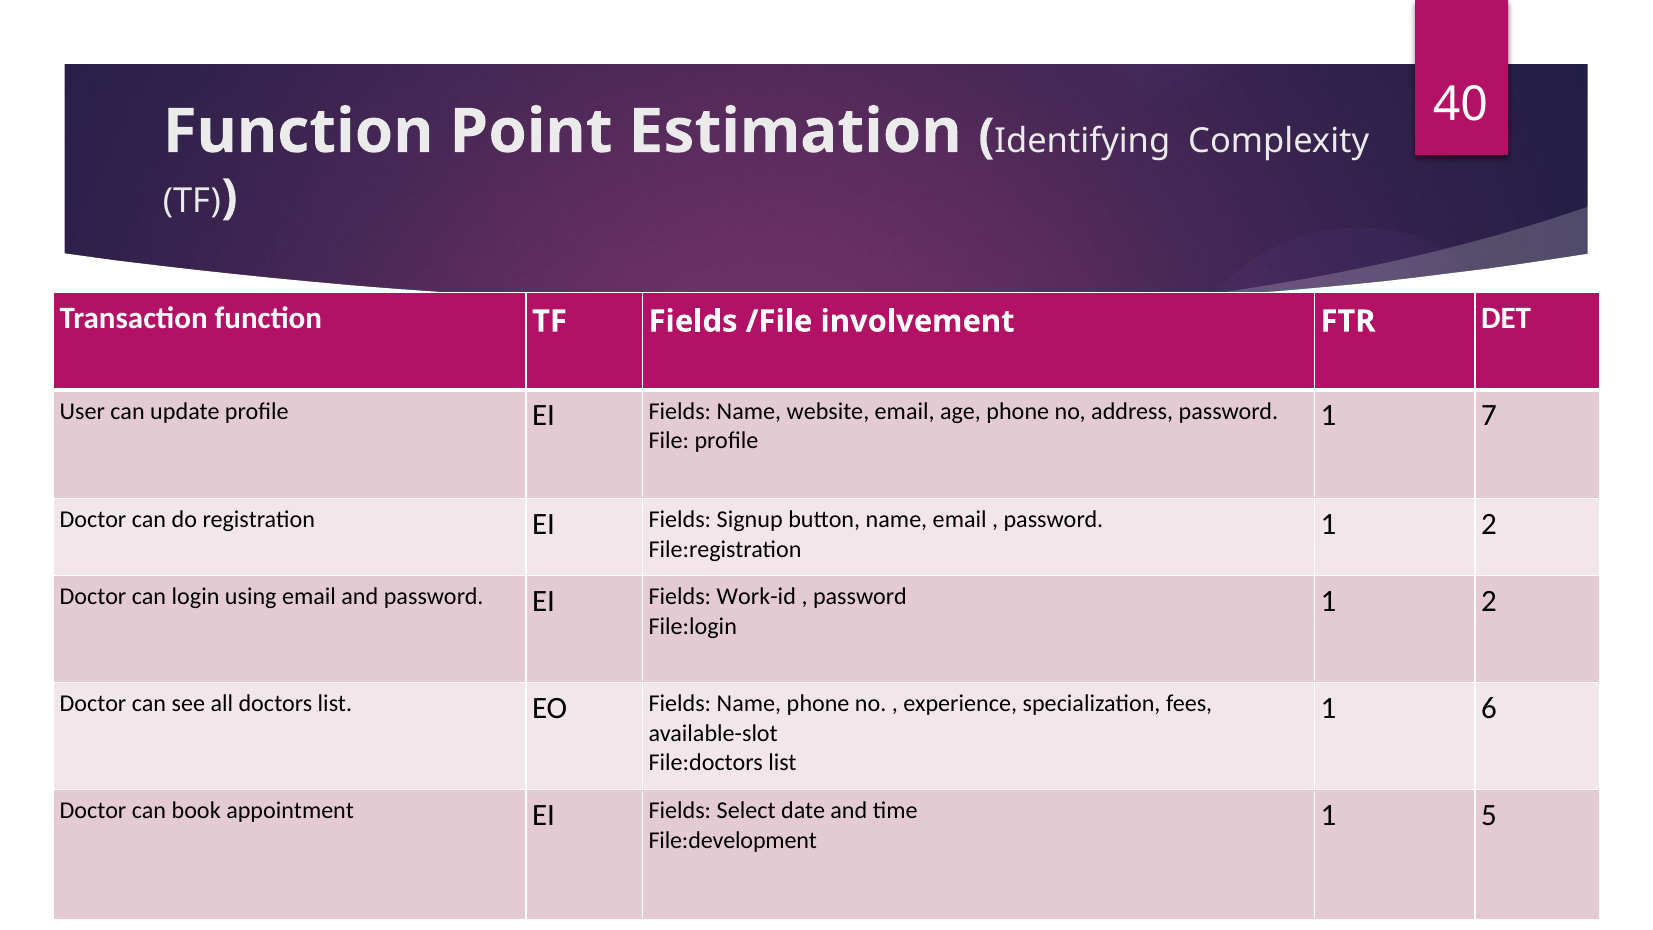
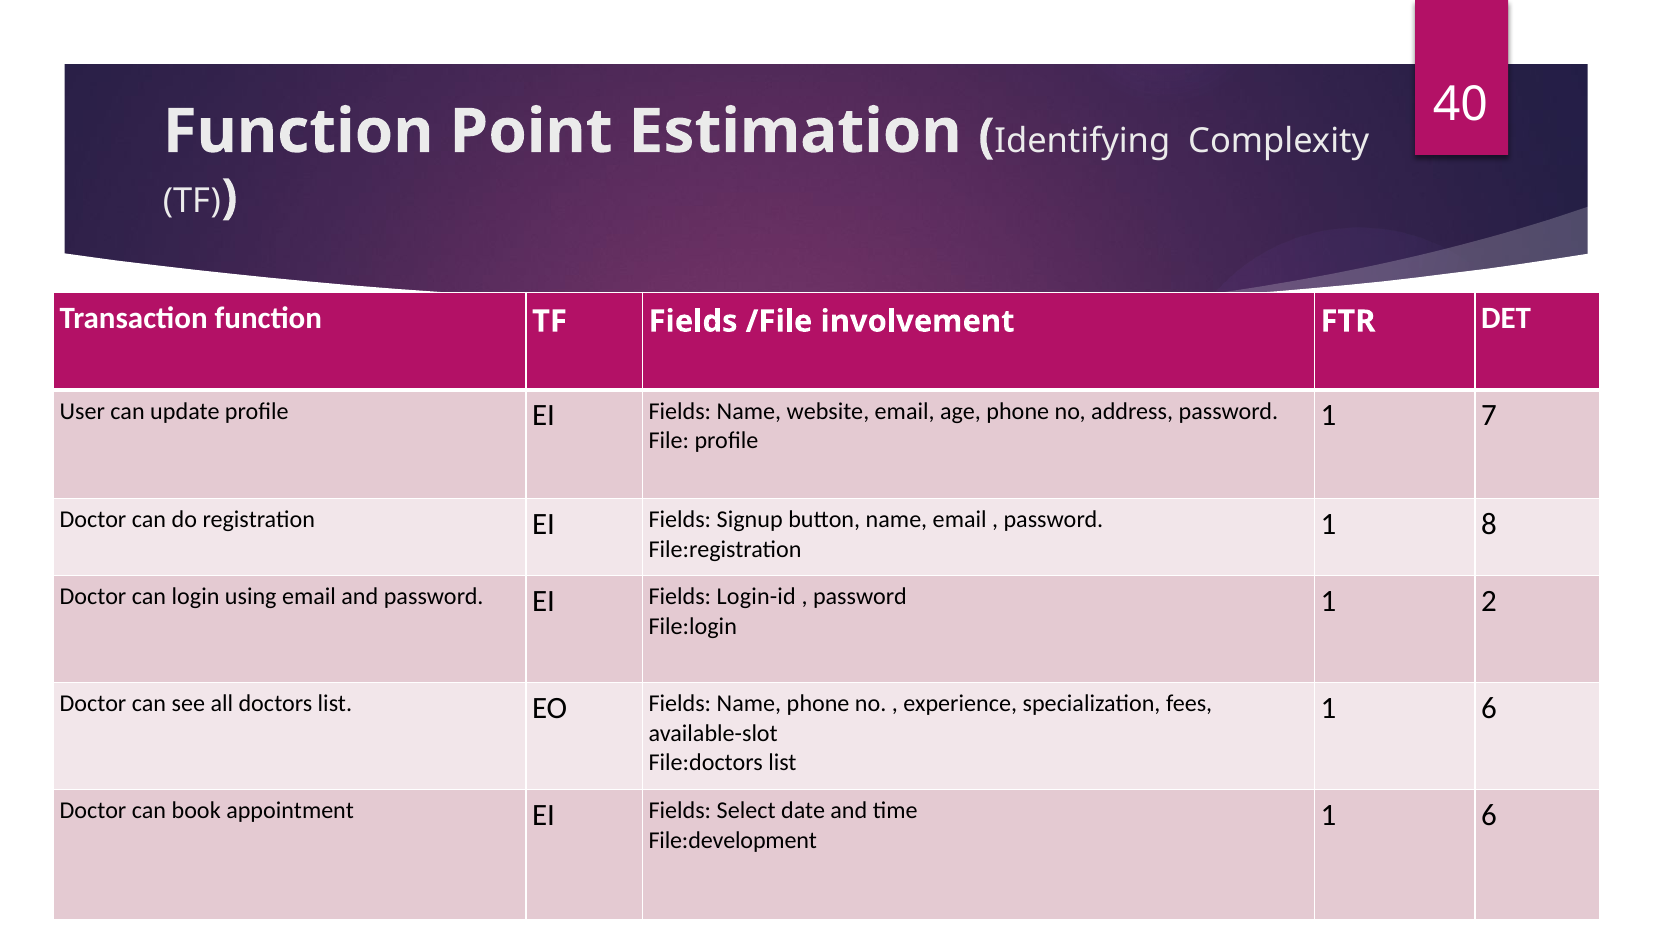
2: 2 -> 8 (1489, 524)
Work-id: Work-id -> Login-id (756, 597)
5: 5 -> 6 (1489, 815)
